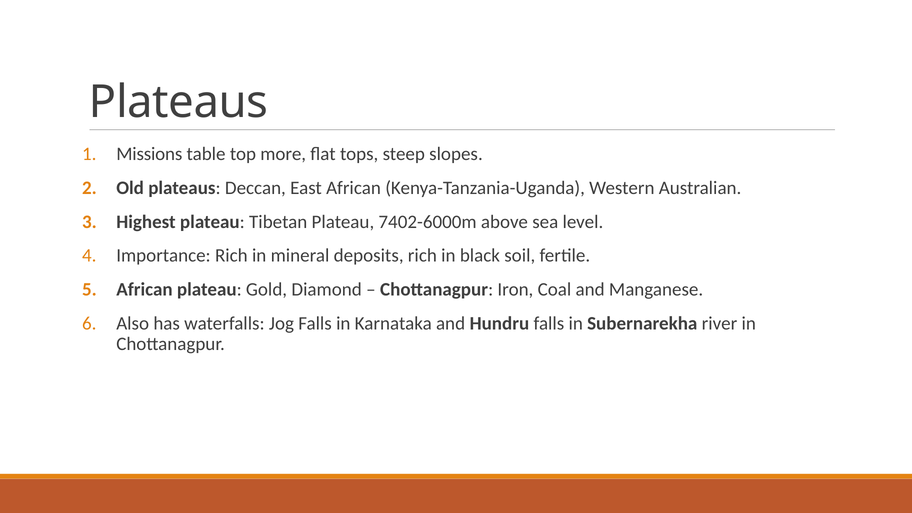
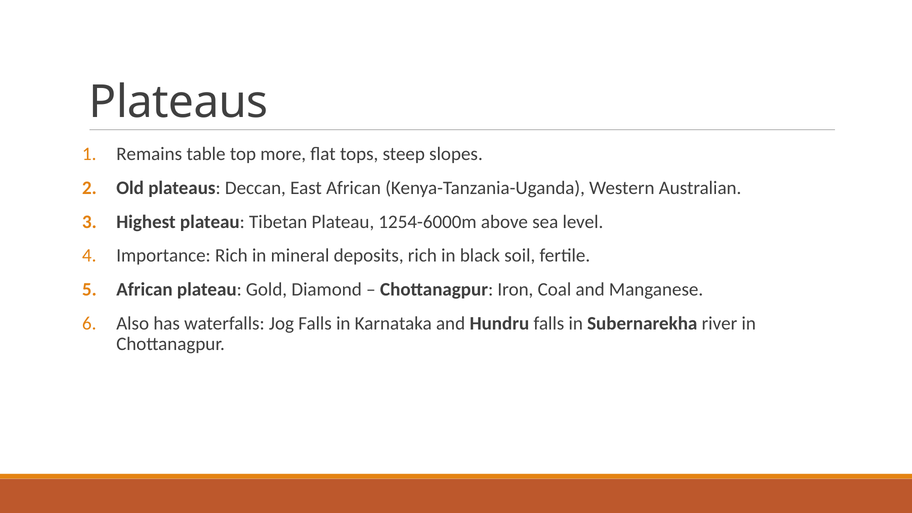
Missions: Missions -> Remains (149, 154)
7402-6000m: 7402-6000m -> 1254-6000m (428, 222)
